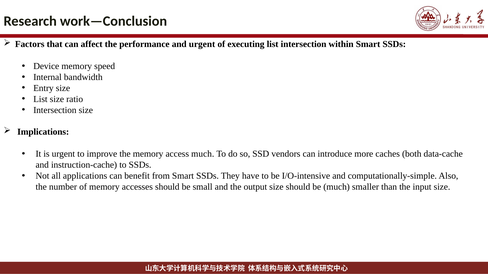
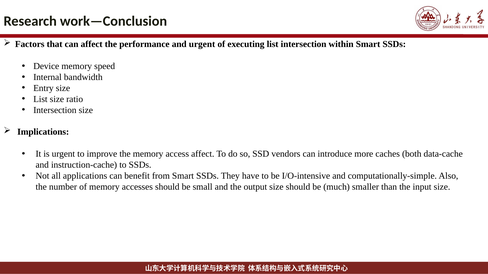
access much: much -> affect (203, 154)
